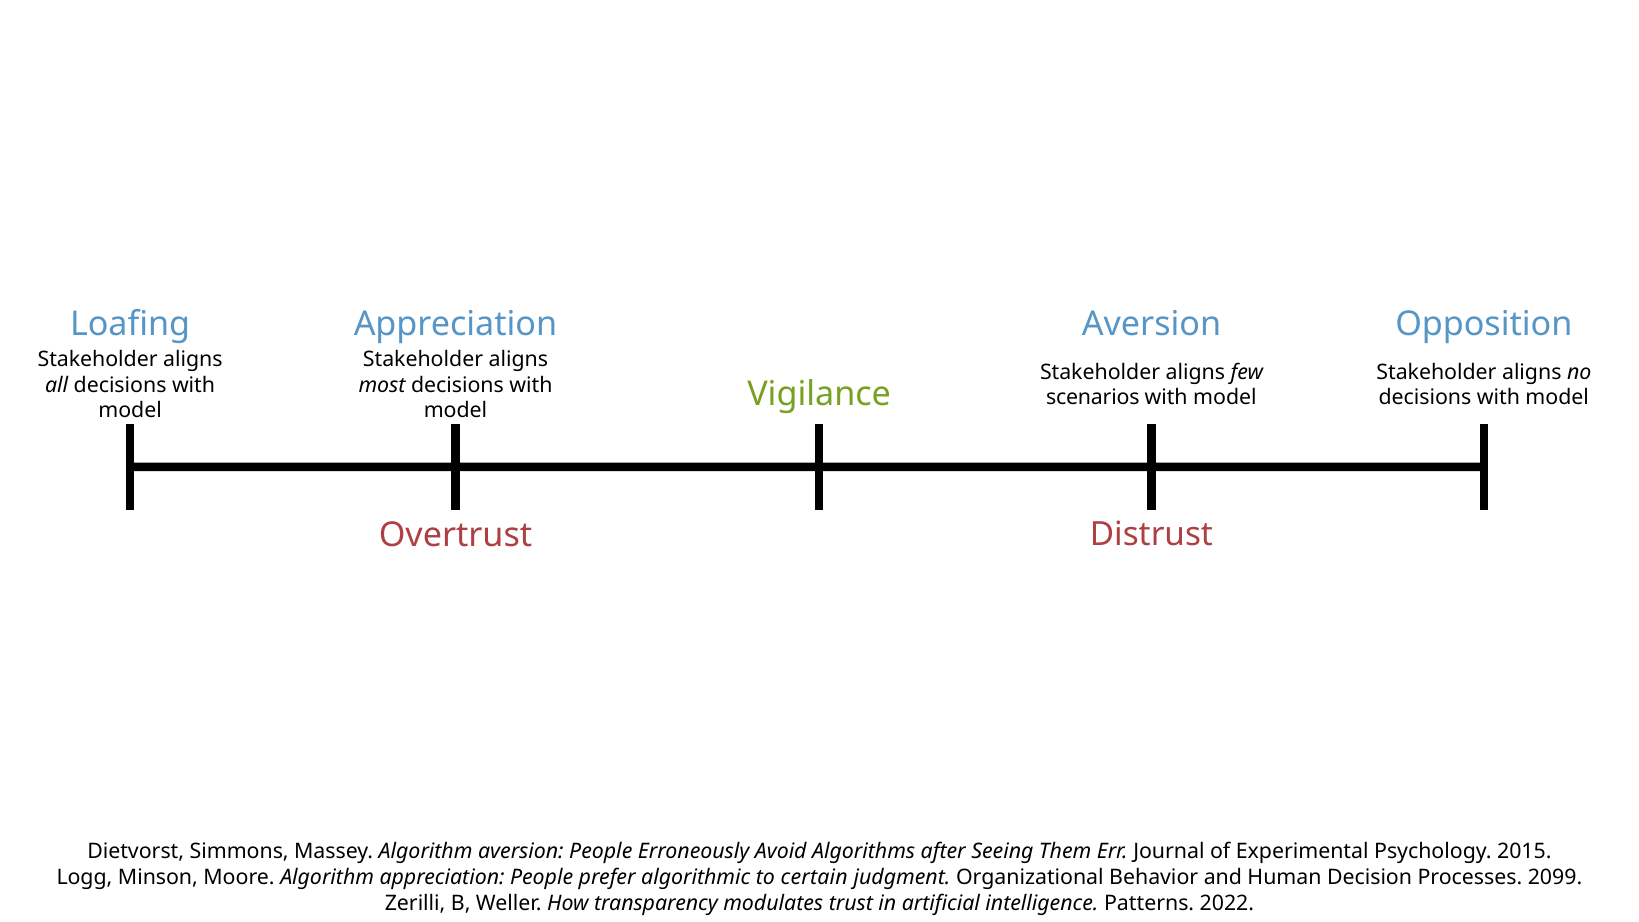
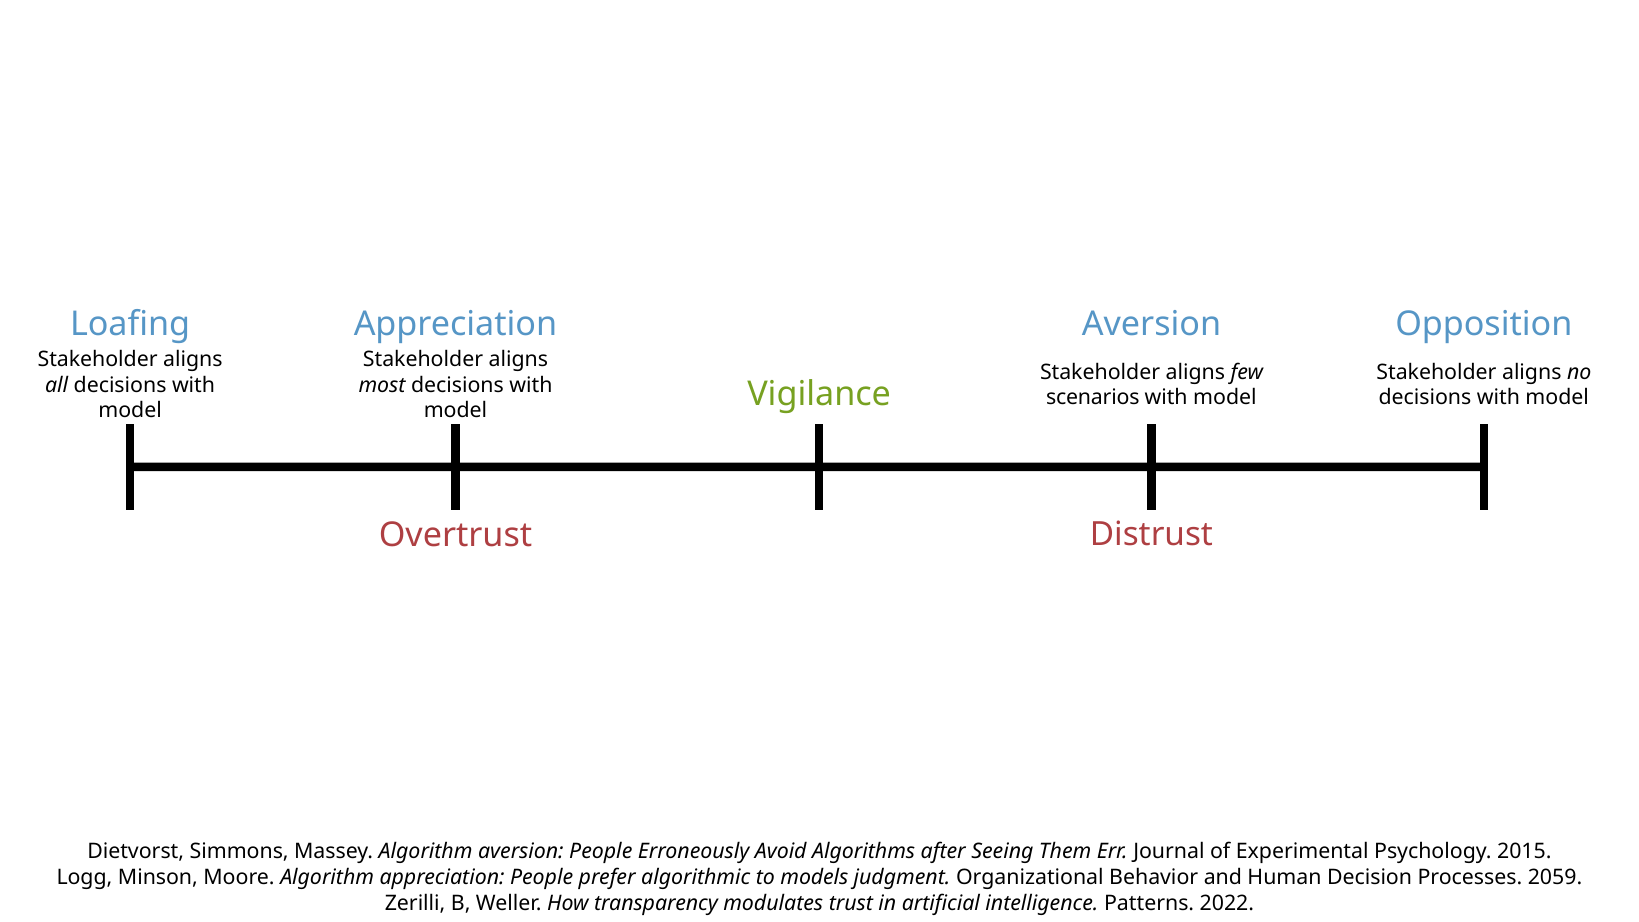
certain: certain -> models (814, 877)
2099: 2099 -> 2059 (1555, 877)
